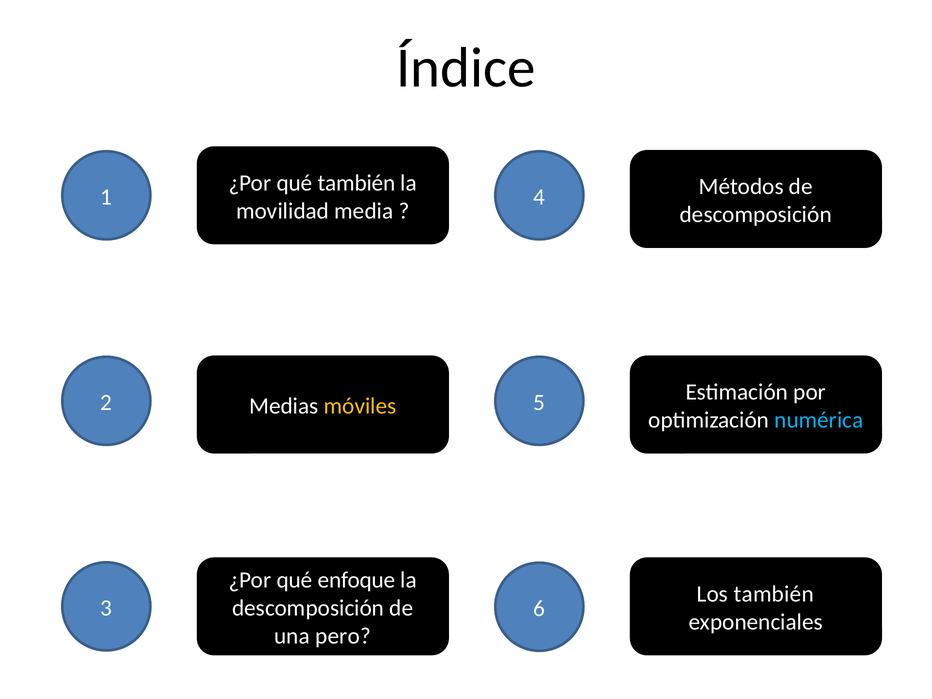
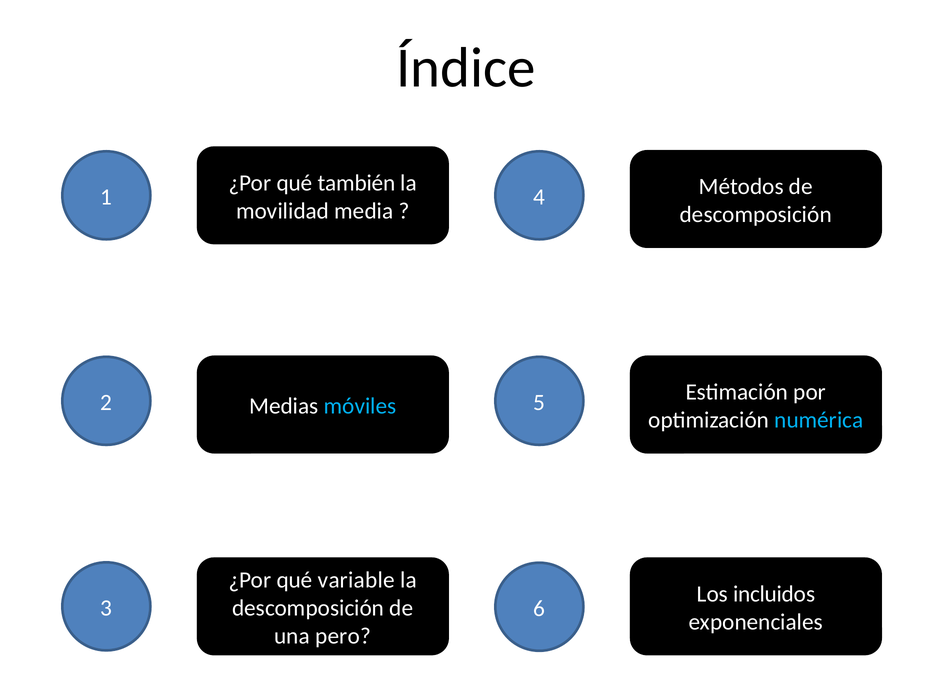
móviles colour: yellow -> light blue (360, 406)
enfoque: enfoque -> variable (356, 580)
Los también: también -> incluidos (774, 594)
